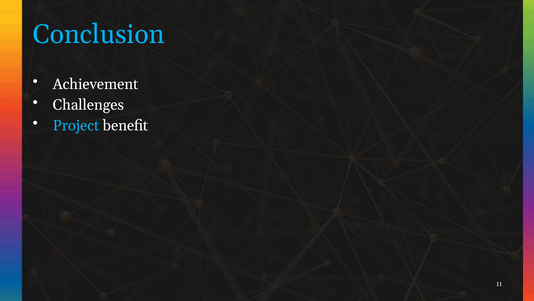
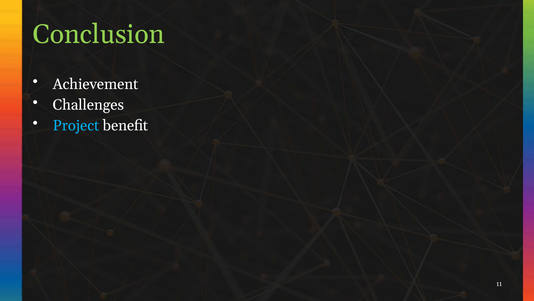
Conclusion colour: light blue -> light green (99, 34)
